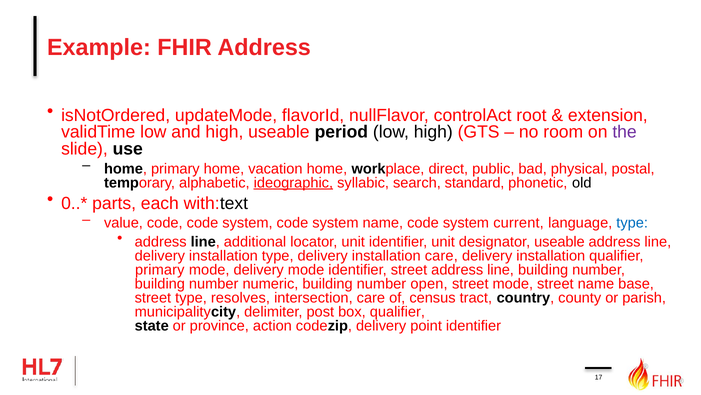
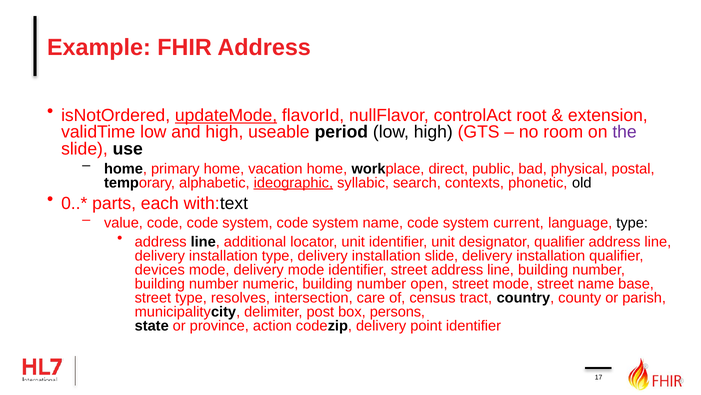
updateMode underline: none -> present (226, 115)
standard: standard -> contexts (474, 182)
type colour: blue -> black (632, 223)
designator useable: useable -> qualifier (559, 241)
installation care: care -> slide (441, 255)
primary: primary -> devices (160, 269)
box qualifier: qualifier -> persons (397, 311)
